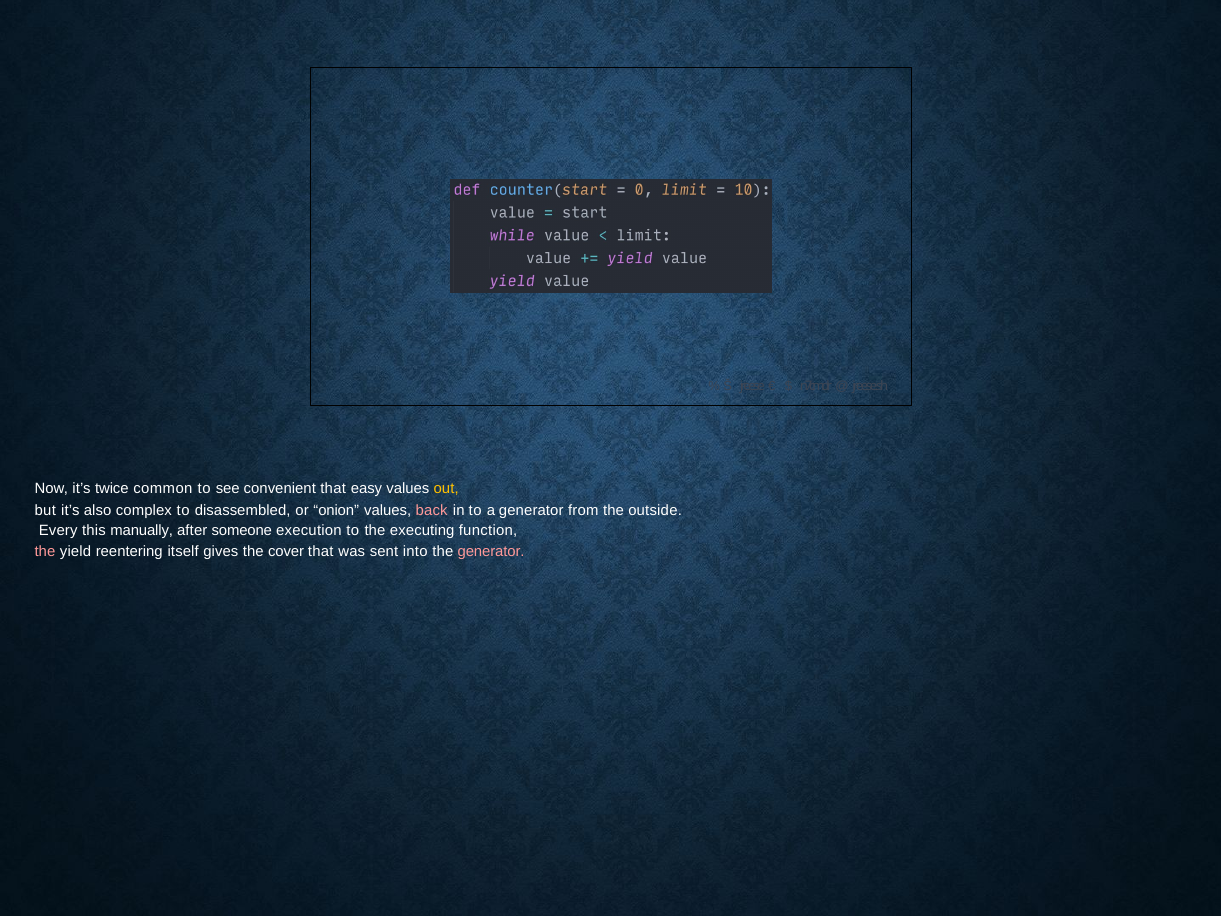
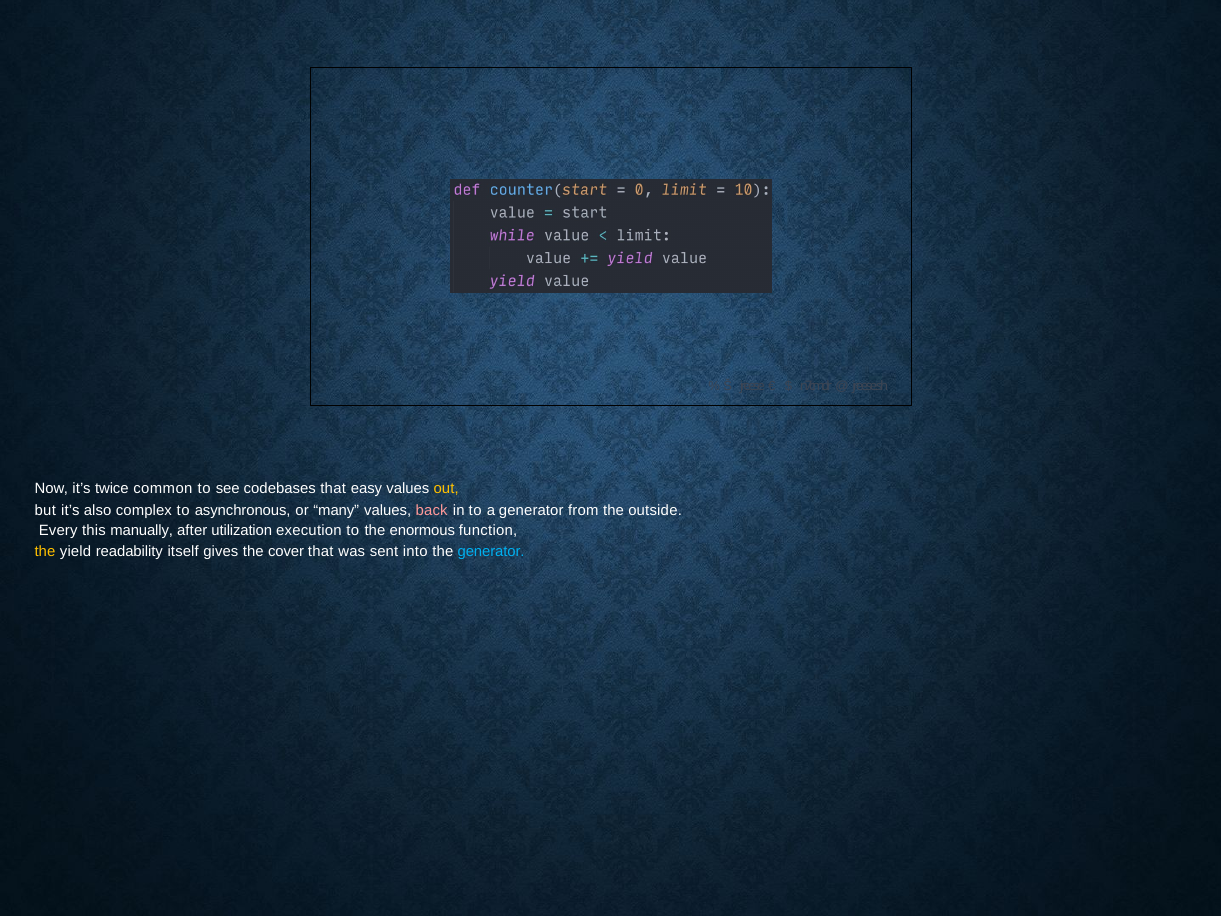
convenient: convenient -> codebases (280, 489)
disassembled: disassembled -> asynchronous (243, 510)
onion: onion -> many (336, 510)
someone: someone -> utilization (242, 530)
executing: executing -> enormous (422, 530)
the colour: pink -> yellow (45, 552)
reentering: reentering -> readability (129, 552)
generator colour: pink -> light blue (491, 552)
